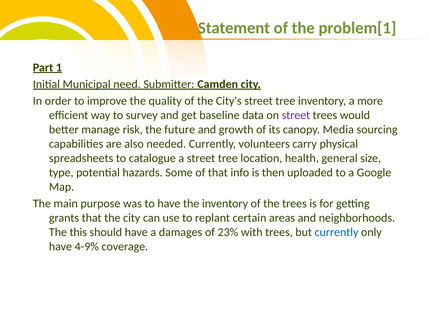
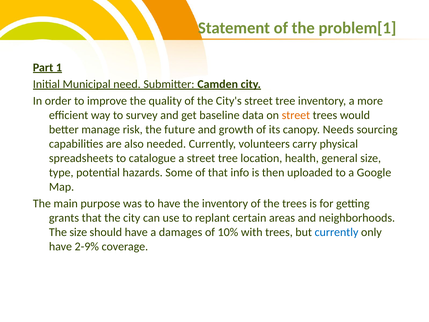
street colour: purple -> orange (296, 115)
Media: Media -> Needs (338, 129)
The this: this -> size (78, 232)
23%: 23% -> 10% (228, 232)
4-9%: 4-9% -> 2-9% (87, 246)
